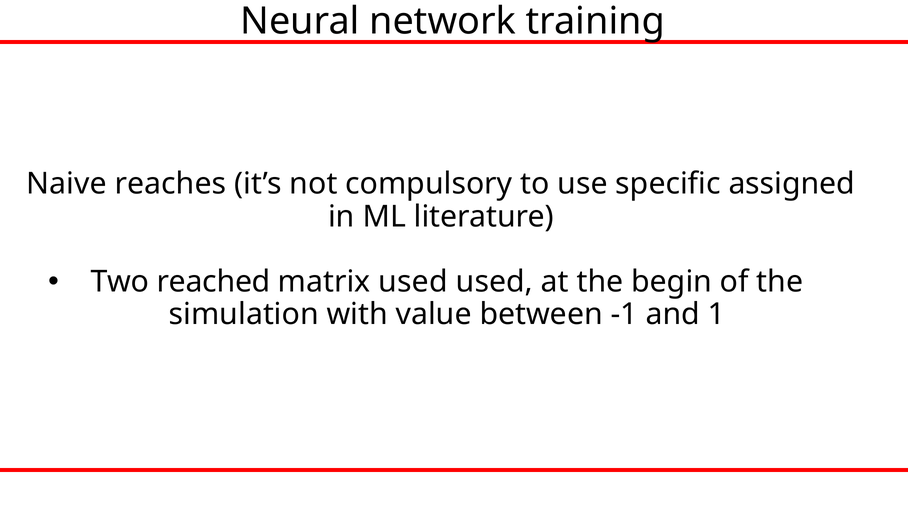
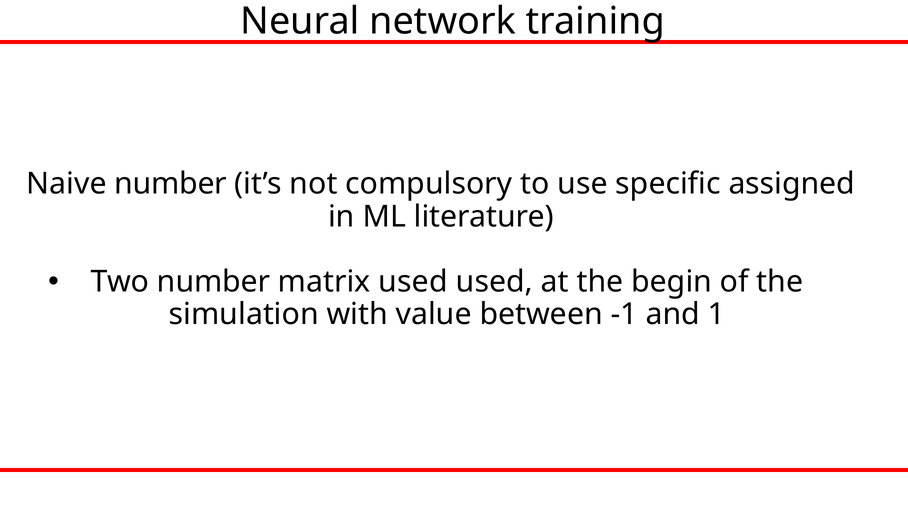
Naive reaches: reaches -> number (171, 184)
Two reached: reached -> number (214, 282)
